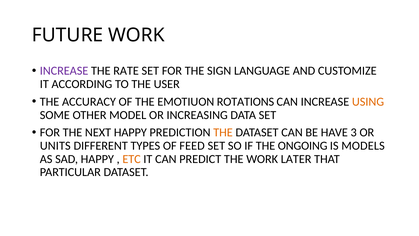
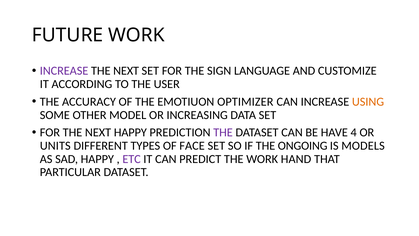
RATE: RATE -> NEXT (126, 71)
ROTATIONS: ROTATIONS -> OPTIMIZER (245, 102)
THE colour: orange -> purple (223, 132)
3: 3 -> 4 (354, 132)
FEED: FEED -> FACE (192, 146)
ETC colour: orange -> purple (132, 159)
LATER: LATER -> HAND (296, 159)
